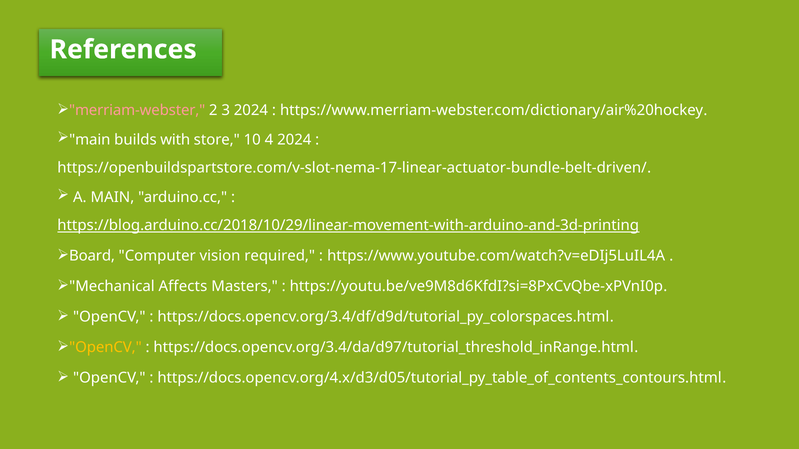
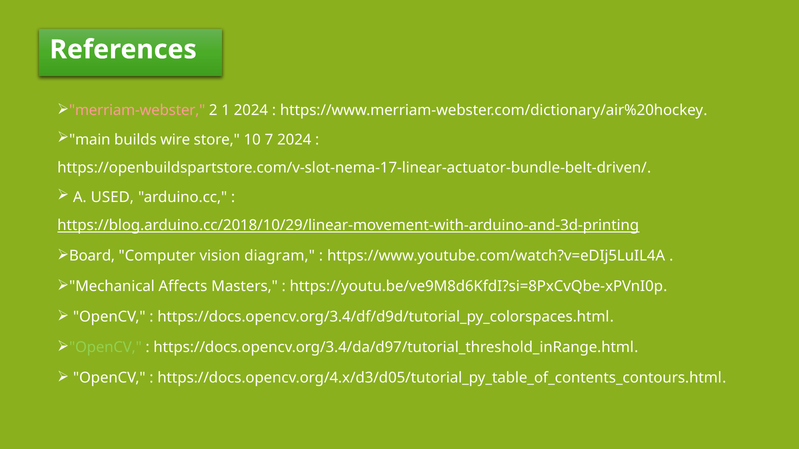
3: 3 -> 1 (226, 110)
with: with -> wire (175, 140)
4: 4 -> 7 (269, 140)
A MAIN: MAIN -> USED (112, 197)
required: required -> diagram (280, 256)
OpenCV colour: yellow -> light green (105, 348)
